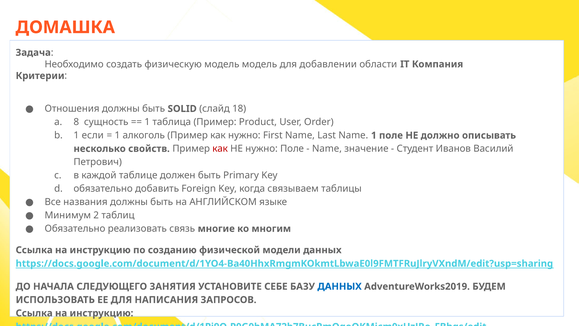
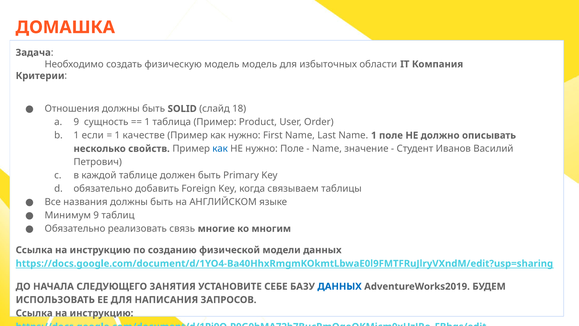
добавлении: добавлении -> избыточных (328, 64)
8: 8 -> 9 (76, 122)
алкоголь: алкоголь -> качестве (144, 135)
как colour: red -> blue (220, 149)
Минимум 2: 2 -> 9 (96, 215)
